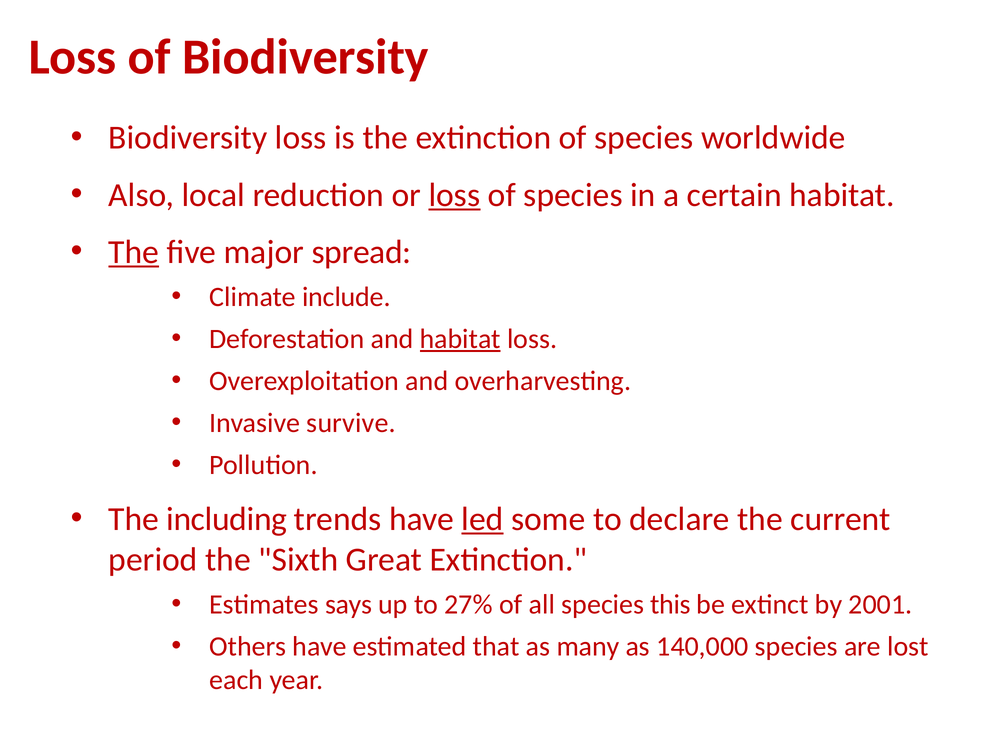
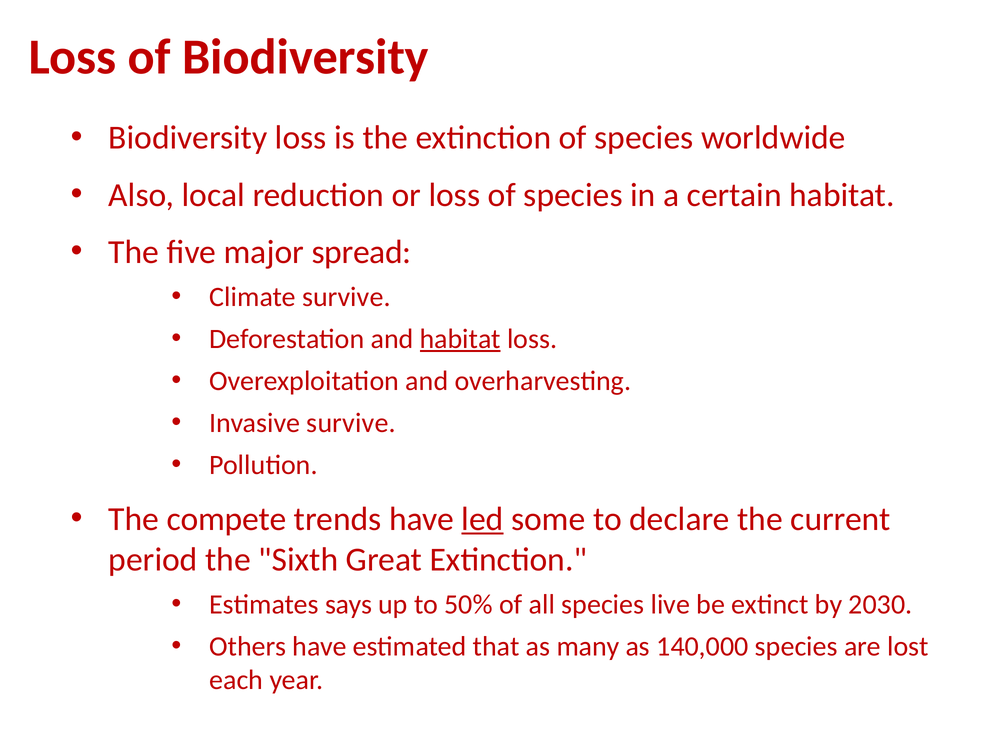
loss underline: present -> none (454, 195)
The underline: present -> none (134, 252)
Climate include: include -> survive (346, 297)
including: including -> compete (227, 519)
27%: 27% -> 50% (468, 605)
this: this -> live (670, 605)
2001: 2001 -> 2030 (880, 605)
